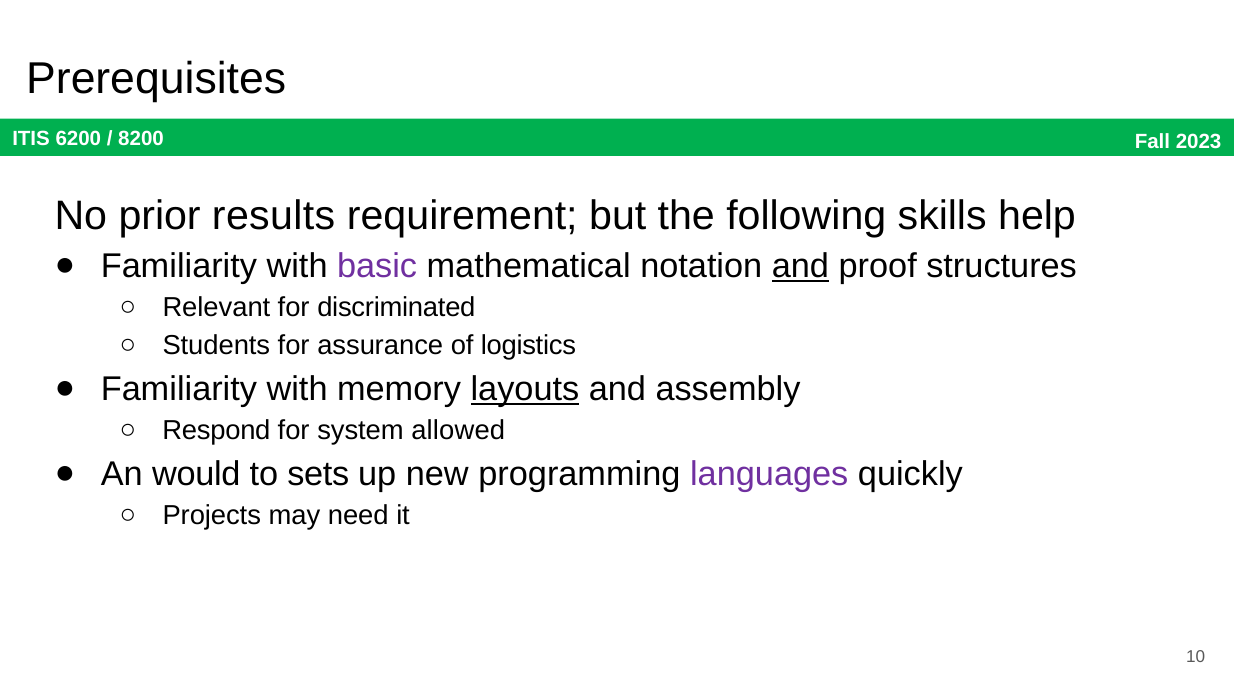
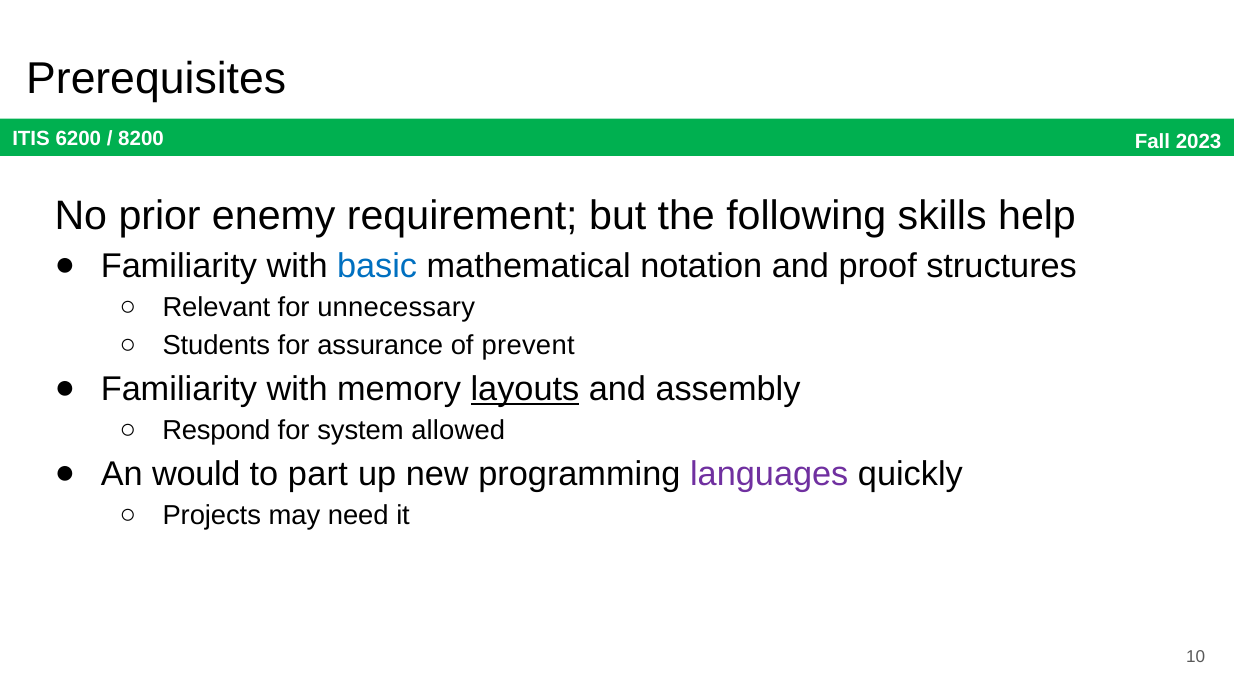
results: results -> enemy (274, 216)
basic colour: purple -> blue (377, 267)
and underline: present -> none (800, 267)
discriminated: discriminated -> unnecessary (396, 308)
logistics: logistics -> prevent (528, 346)
sets: sets -> part (318, 475)
